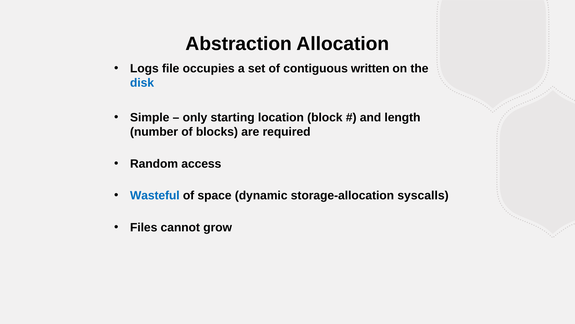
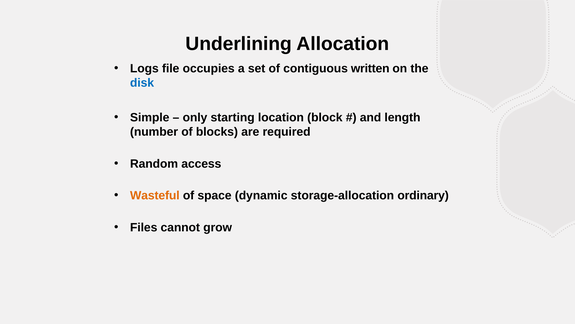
Abstraction: Abstraction -> Underlining (239, 44)
Wasteful colour: blue -> orange (155, 195)
syscalls: syscalls -> ordinary (423, 195)
